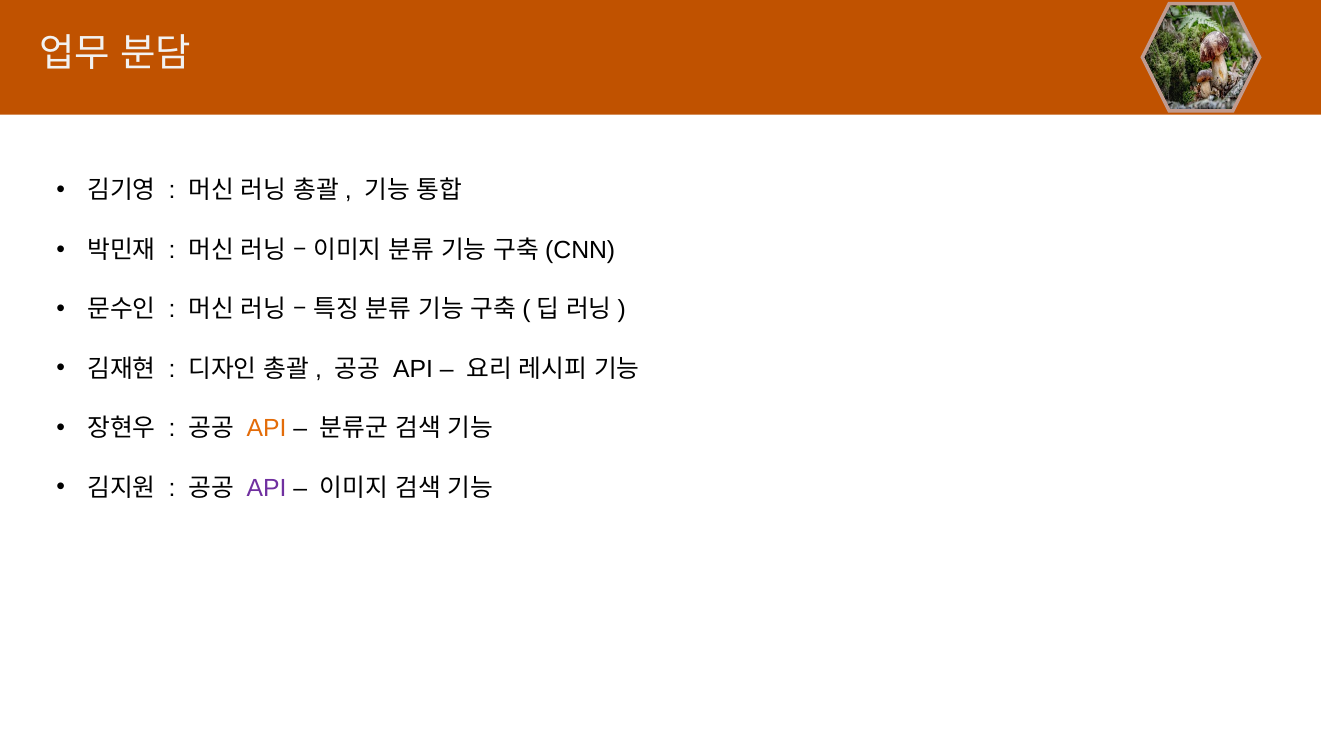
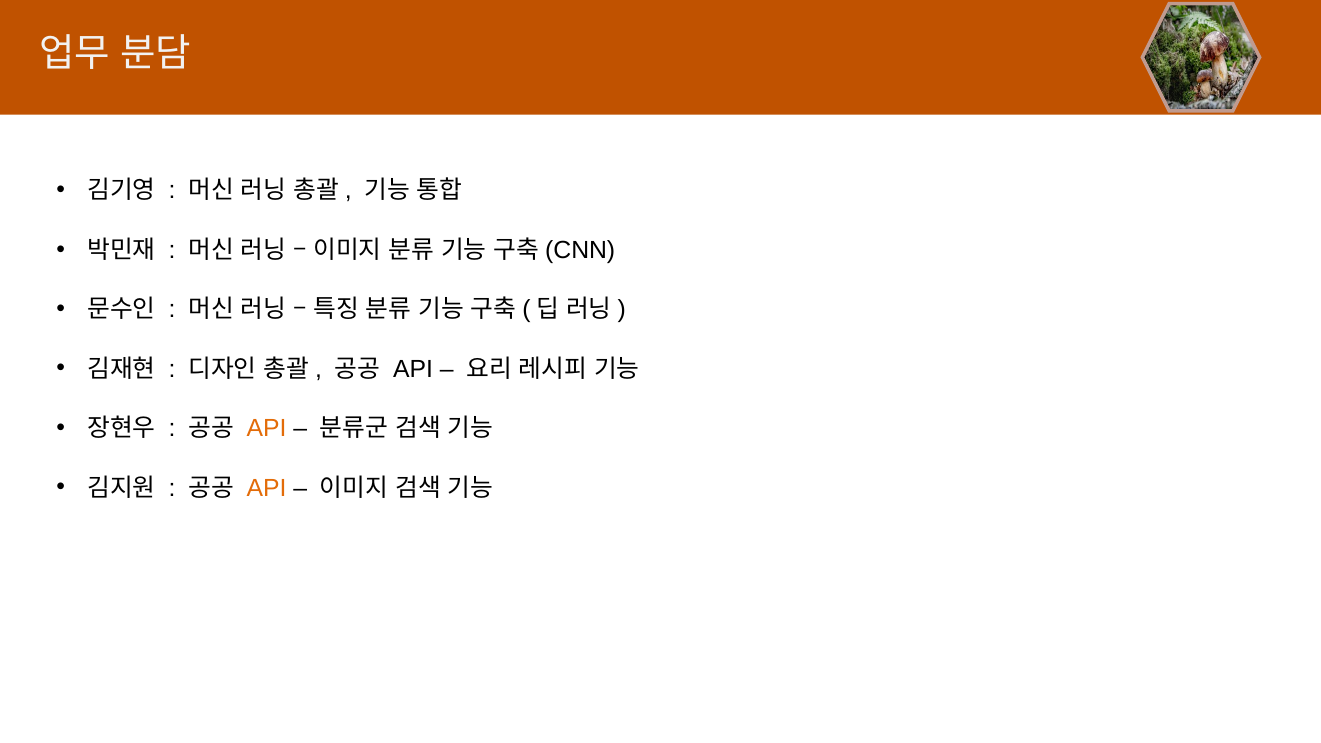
API colour: purple -> orange (267, 488)
